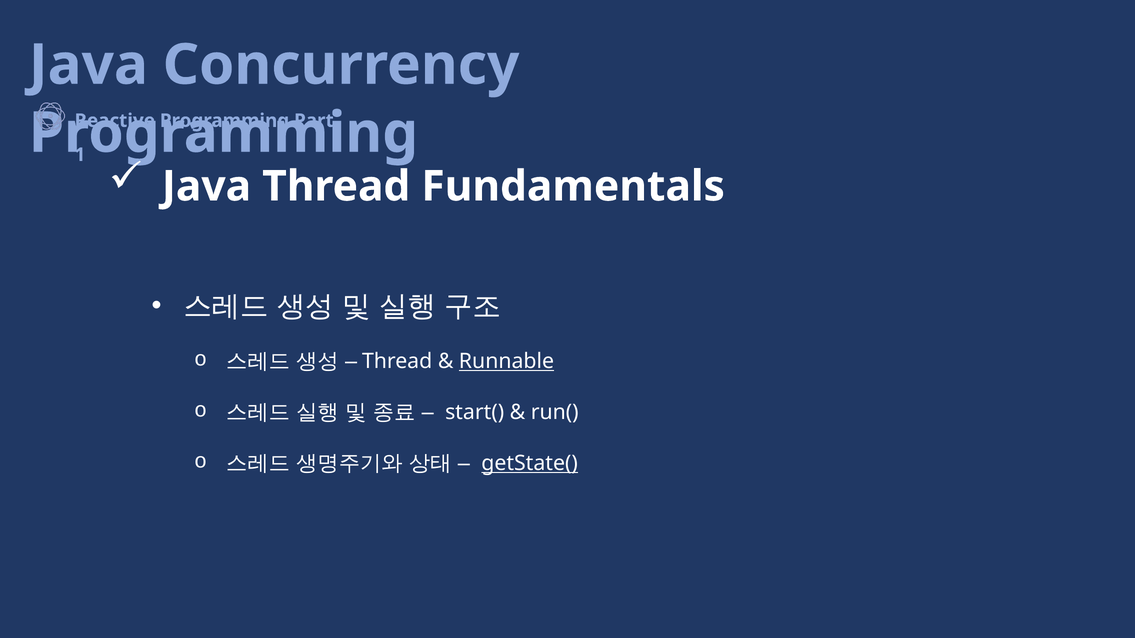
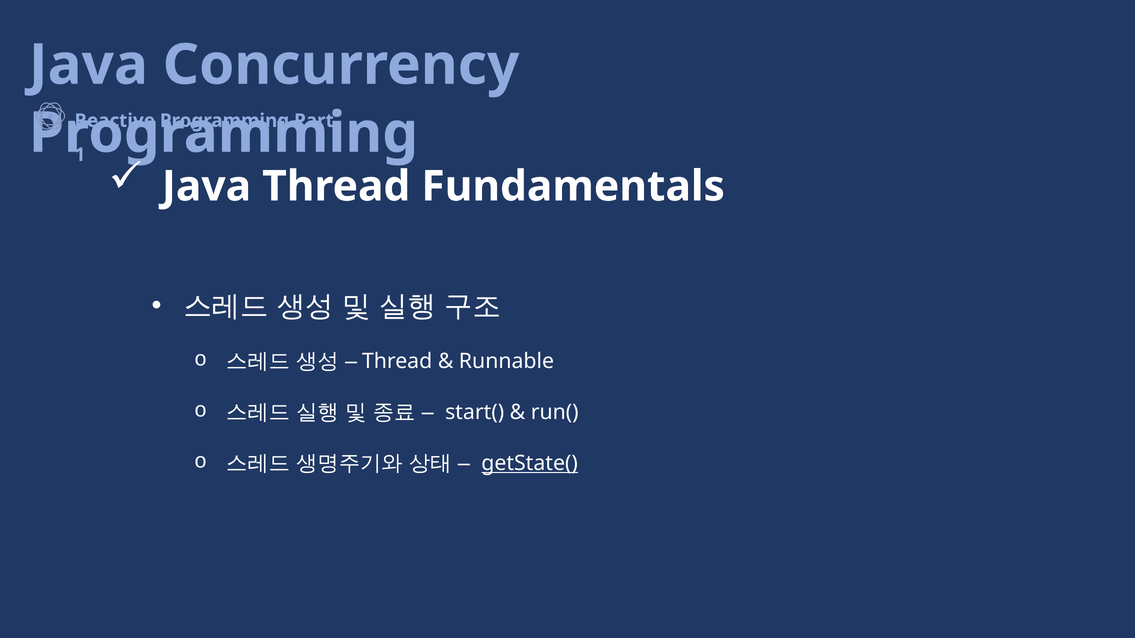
Runnable underline: present -> none (506, 362)
